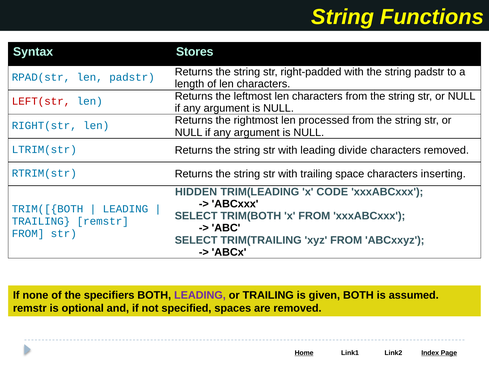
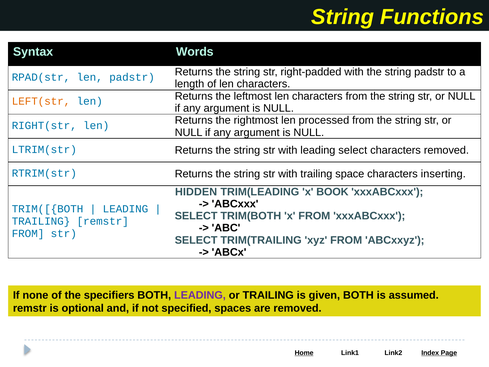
Stores: Stores -> Words (195, 52)
LEFT(str colour: red -> orange (41, 101)
leading divide: divide -> select (353, 150)
CODE: CODE -> BOOK (332, 192)
